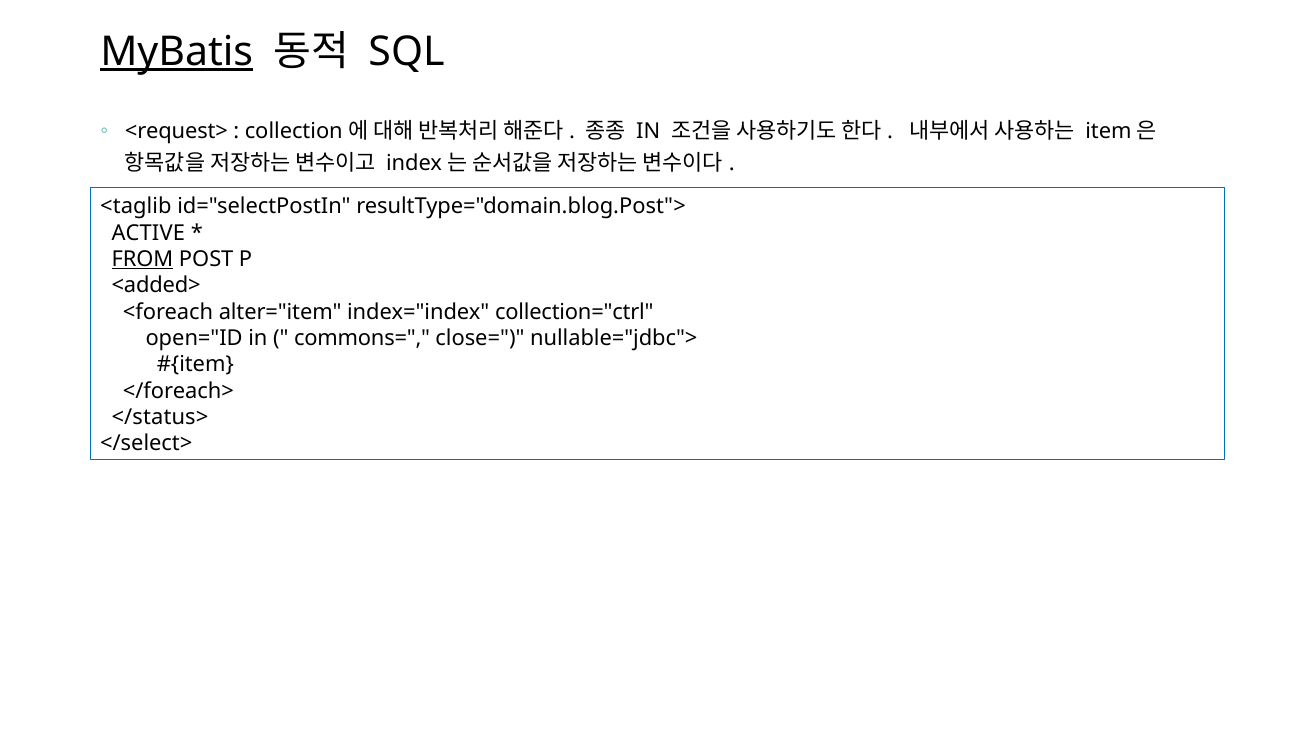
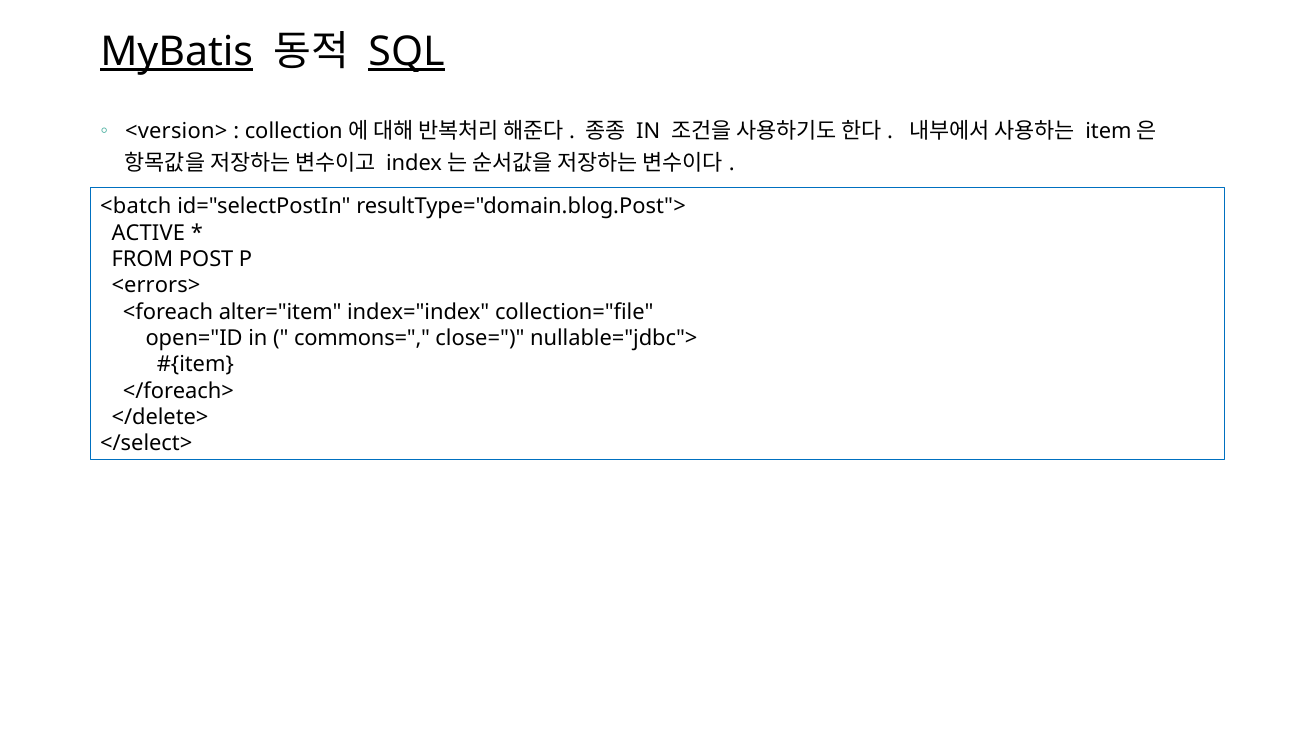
SQL underline: none -> present (407, 52)
<request>: <request> -> <version> (176, 132)
<taglib: <taglib -> <batch (136, 207)
FROM underline: present -> none (142, 259)
<added>: <added> -> <errors> (156, 286)
collection="ctrl: collection="ctrl -> collection="file (574, 312)
</status>: </status> -> </delete> (160, 417)
